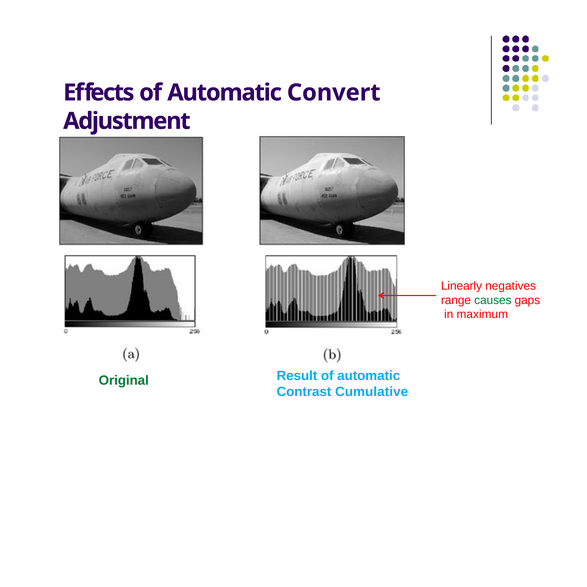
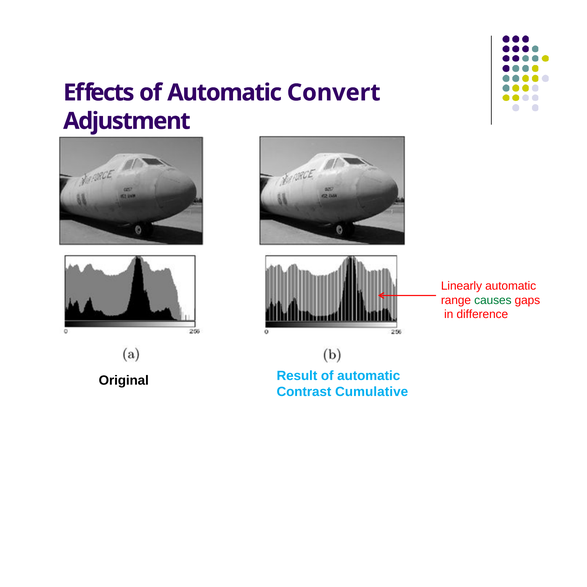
Linearly negatives: negatives -> automatic (511, 286)
maximum: maximum -> difference (482, 314)
Original colour: green -> black (124, 380)
